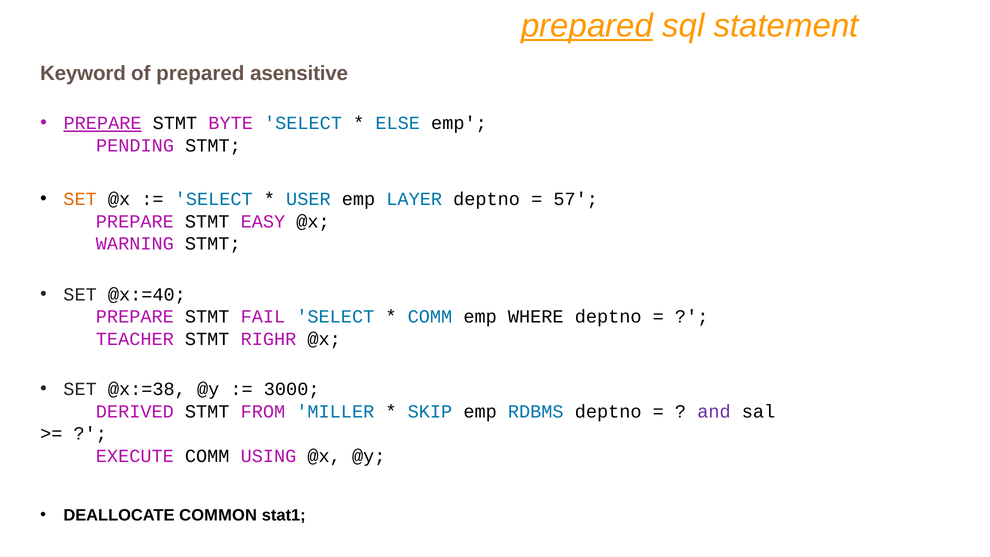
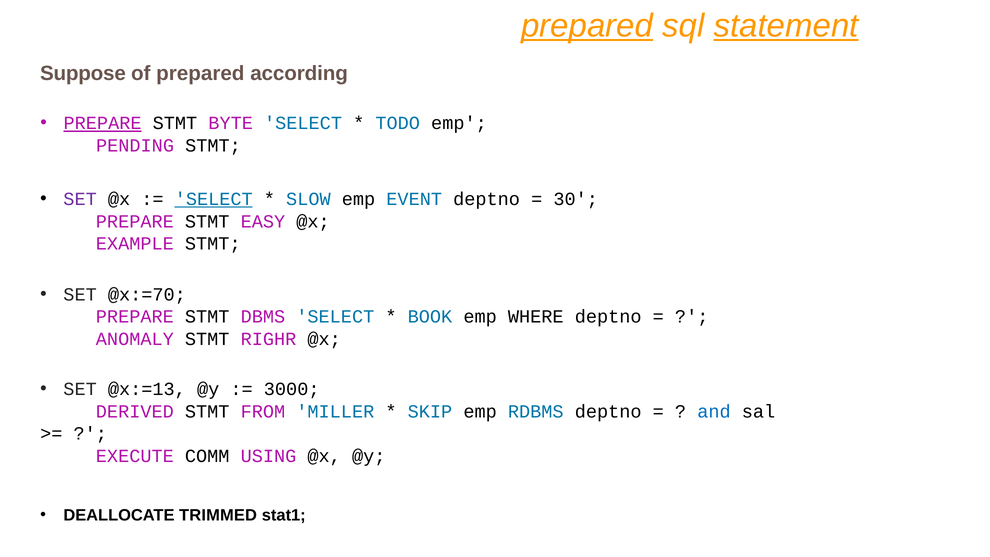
statement underline: none -> present (786, 26)
Keyword: Keyword -> Suppose (83, 74)
asensitive: asensitive -> according (299, 74)
ELSE: ELSE -> TODO (398, 123)
SET colour: orange -> purple (80, 199)
SELECT underline: none -> present (214, 199)
USER: USER -> SLOW (308, 199)
LAYER: LAYER -> EVENT (414, 199)
57: 57 -> 30 (576, 199)
WARNING: WARNING -> EXAMPLE (135, 244)
@x:=40: @x:=40 -> @x:=70 (147, 294)
FAIL: FAIL -> DBMS (263, 317)
COMM: COMM -> BOOK (430, 317)
TEACHER: TEACHER -> ANOMALY (135, 339)
@x:=38: @x:=38 -> @x:=13 (147, 389)
and colour: purple -> blue (714, 411)
COMMON: COMMON -> TRIMMED (218, 515)
